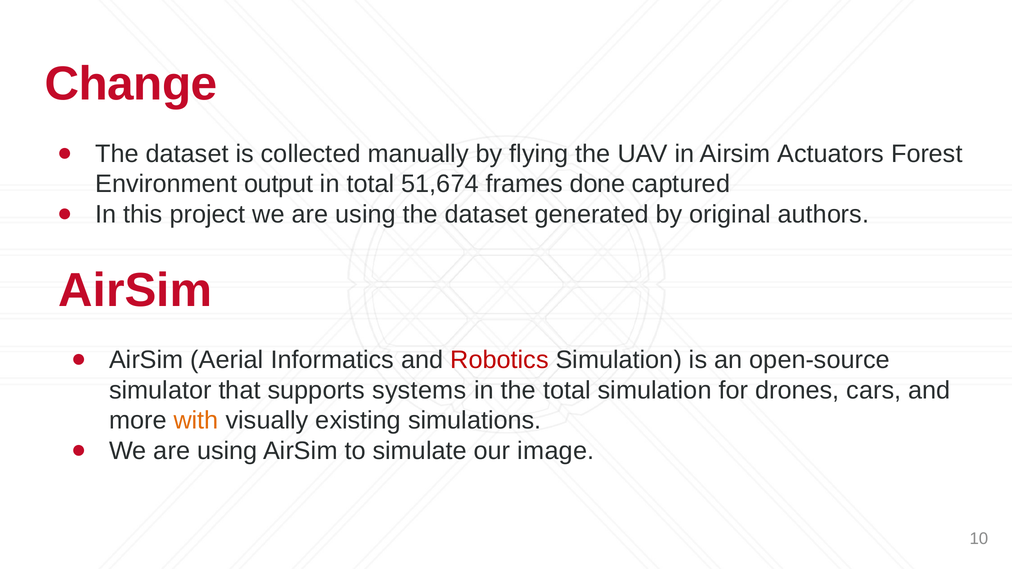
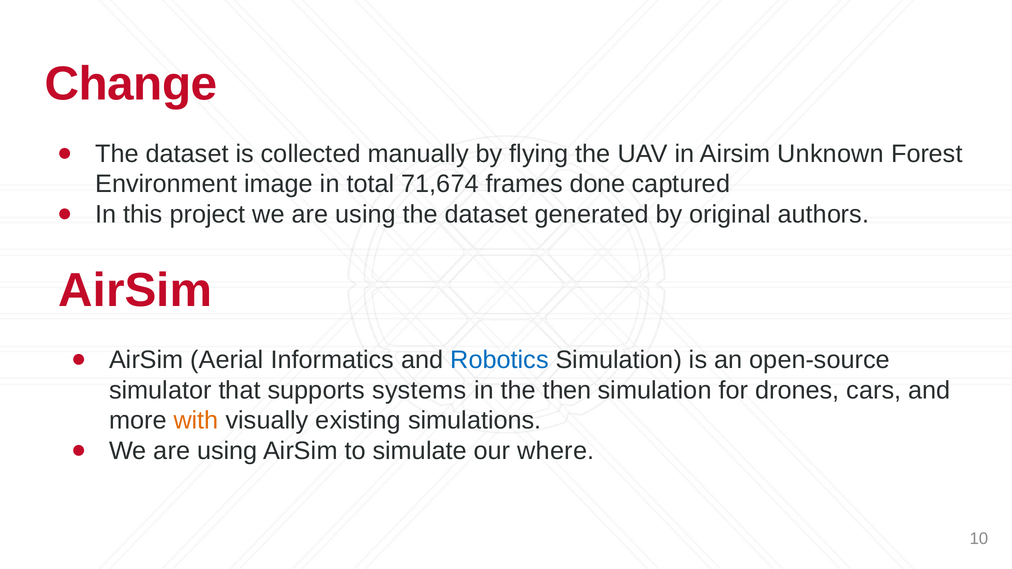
Actuators: Actuators -> Unknown (831, 154)
output: output -> image (278, 184)
51,674: 51,674 -> 71,674 (440, 184)
Robotics colour: red -> blue (499, 360)
the total: total -> then (567, 390)
image: image -> where (556, 451)
